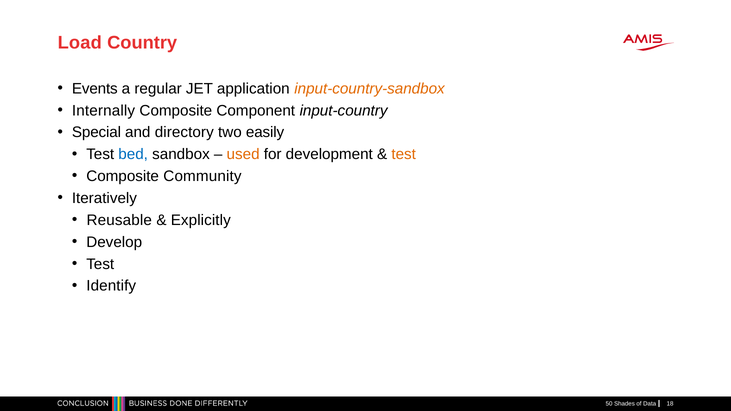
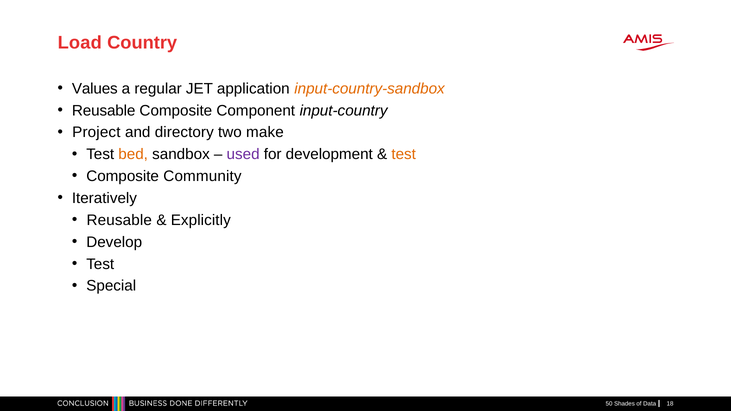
Events: Events -> Values (95, 89)
Internally: Internally -> Reusable (104, 111)
Special: Special -> Project (96, 133)
easily: easily -> make (265, 133)
bed colour: blue -> orange (133, 154)
used colour: orange -> purple (243, 154)
Identify: Identify -> Special (111, 286)
